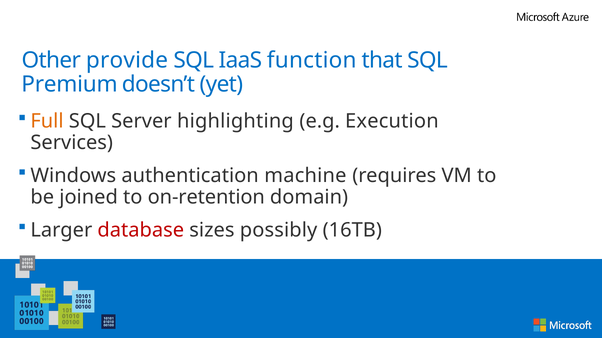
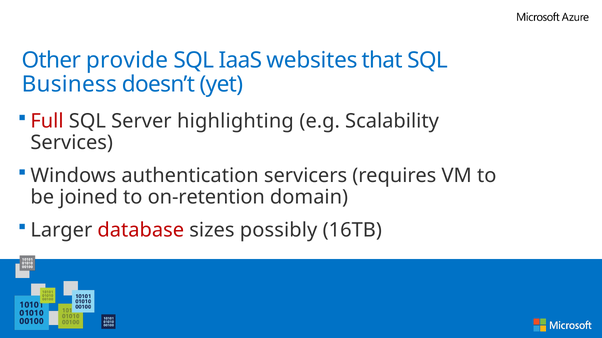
function: function -> websites (312, 60)
Premium: Premium -> Business (69, 85)
Full colour: orange -> red (47, 121)
Execution: Execution -> Scalability (392, 121)
machine: machine -> servicers (306, 176)
